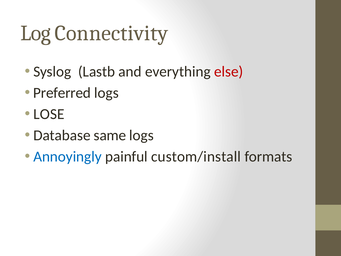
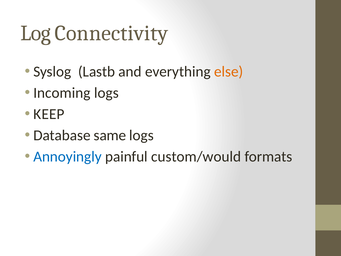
else colour: red -> orange (229, 72)
Preferred: Preferred -> Incoming (62, 93)
LOSE: LOSE -> KEEP (49, 114)
custom/install: custom/install -> custom/would (196, 157)
